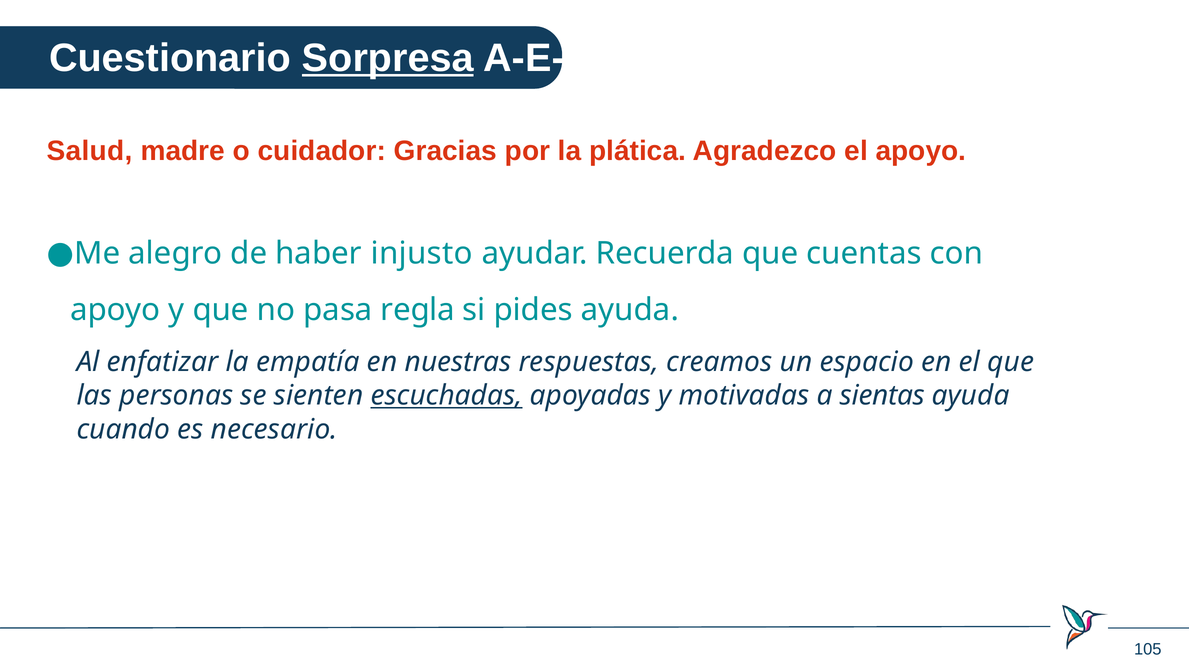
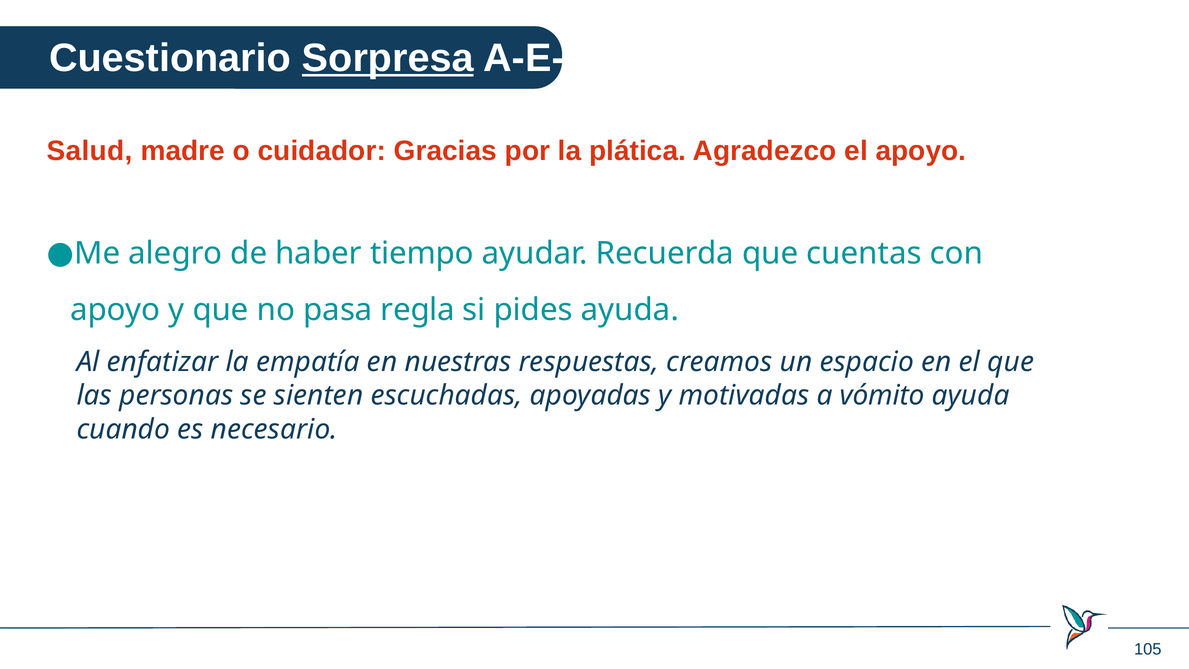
injusto: injusto -> tiempo (422, 253)
escuchadas underline: present -> none (447, 395)
sientas: sientas -> vómito (882, 395)
